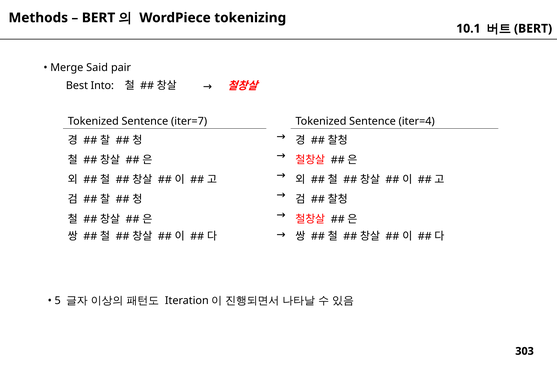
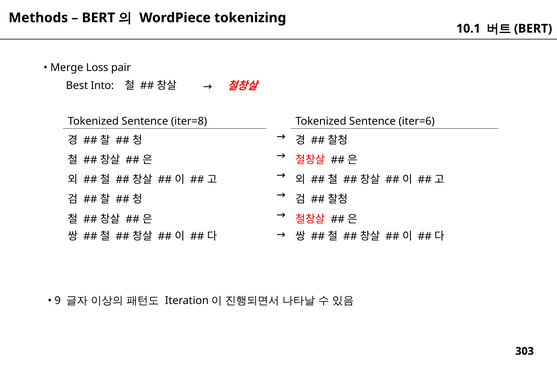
Said: Said -> Loss (97, 68)
iter=7: iter=7 -> iter=8 (189, 121)
iter=4: iter=4 -> iter=6 (417, 121)
5: 5 -> 9 (58, 301)
